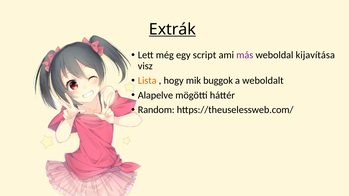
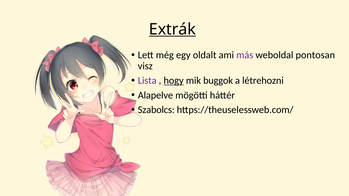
script: script -> oldalt (205, 55)
kijavítása: kijavítása -> pontosan (315, 55)
Lista colour: orange -> purple (147, 81)
hogy underline: none -> present (174, 81)
weboldalt: weboldalt -> létrehozni (263, 81)
Random: Random -> Szabolcs (156, 110)
